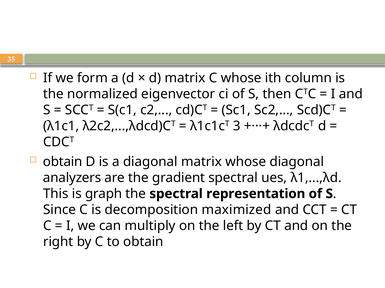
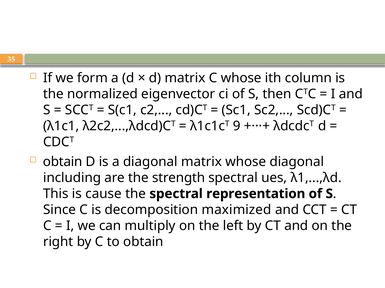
3: 3 -> 9 (237, 126)
analyzers: analyzers -> including (72, 178)
gradient: gradient -> strength (179, 178)
graph: graph -> cause (104, 194)
